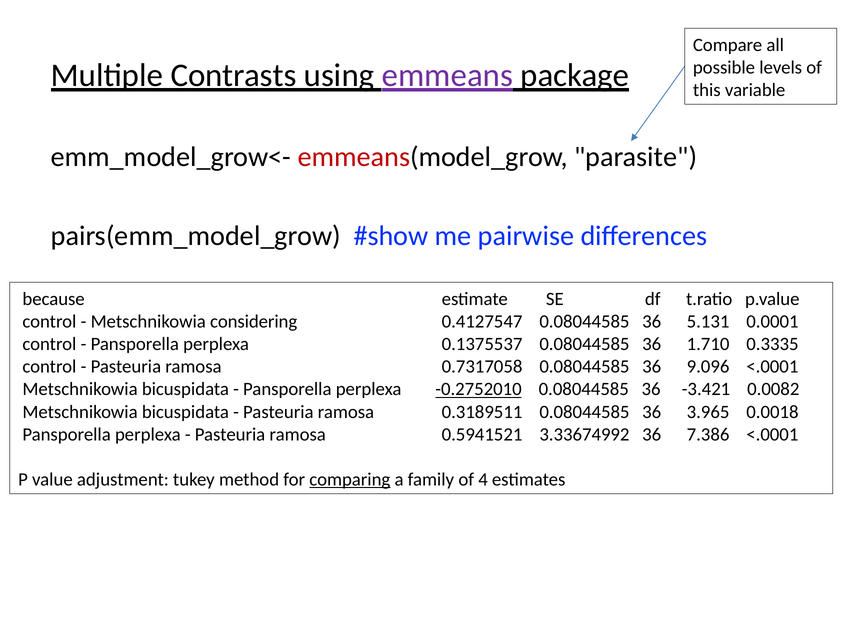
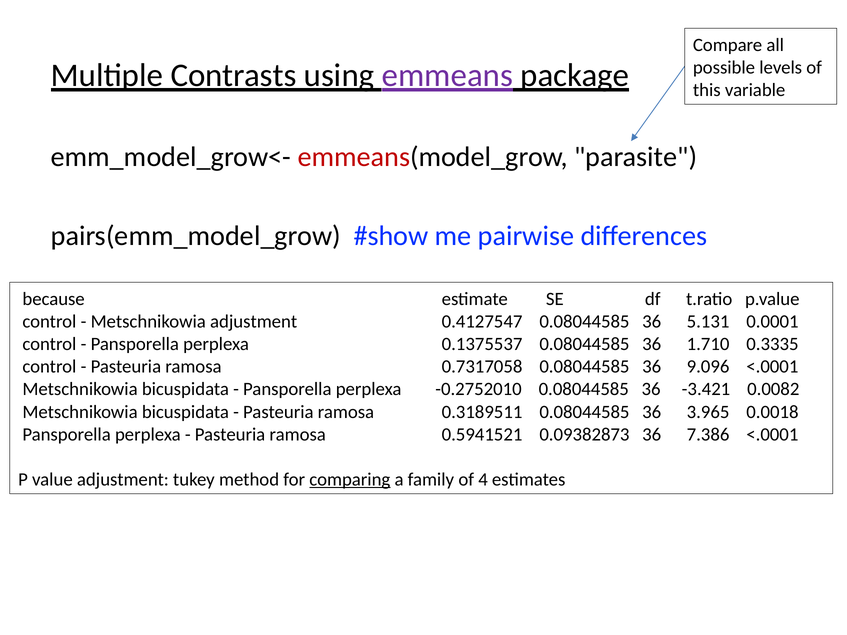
Metschnikowia considering: considering -> adjustment (254, 322)
-0.2752010 underline: present -> none (478, 389)
3.33674992: 3.33674992 -> 0.09382873 (584, 435)
